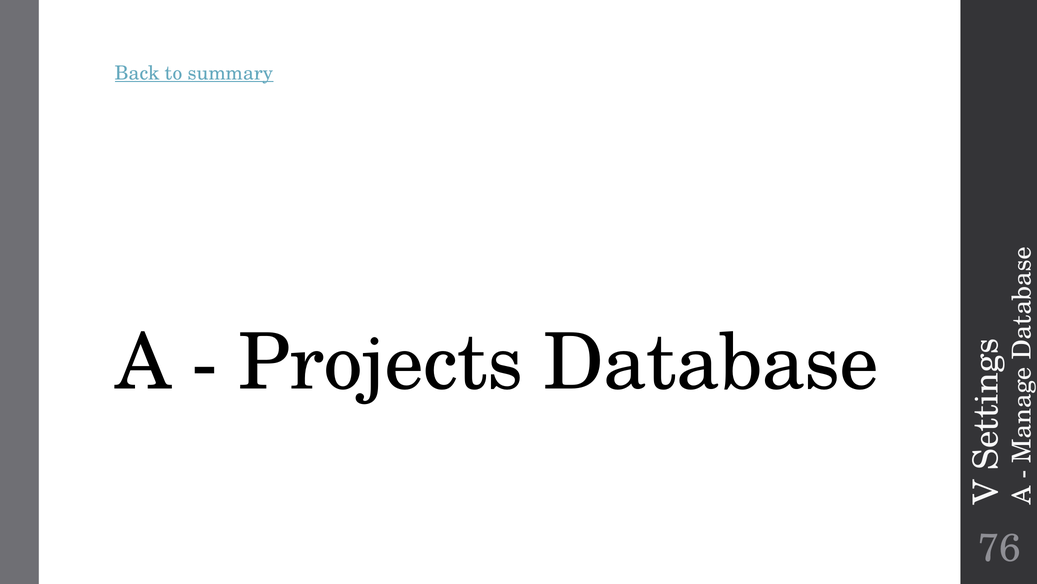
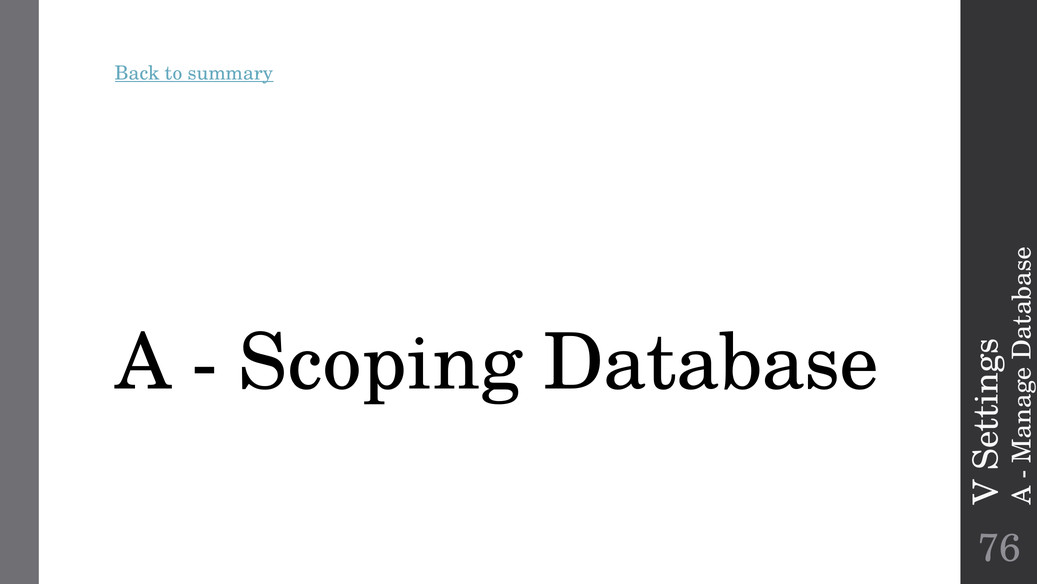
Projects: Projects -> Scoping (380, 363)
